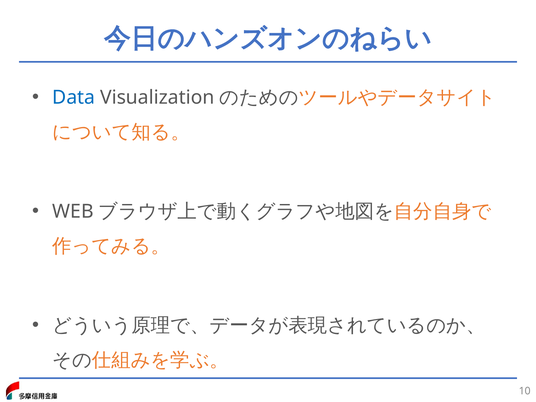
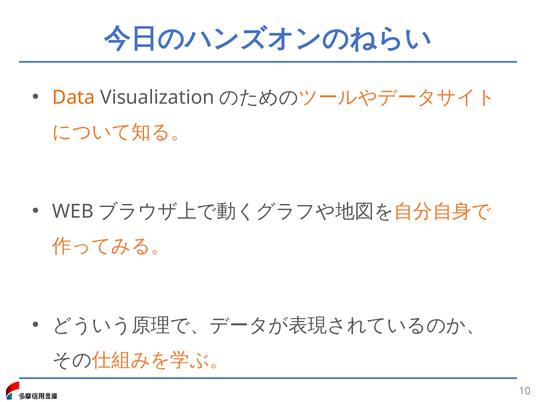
Data colour: blue -> orange (74, 97)
